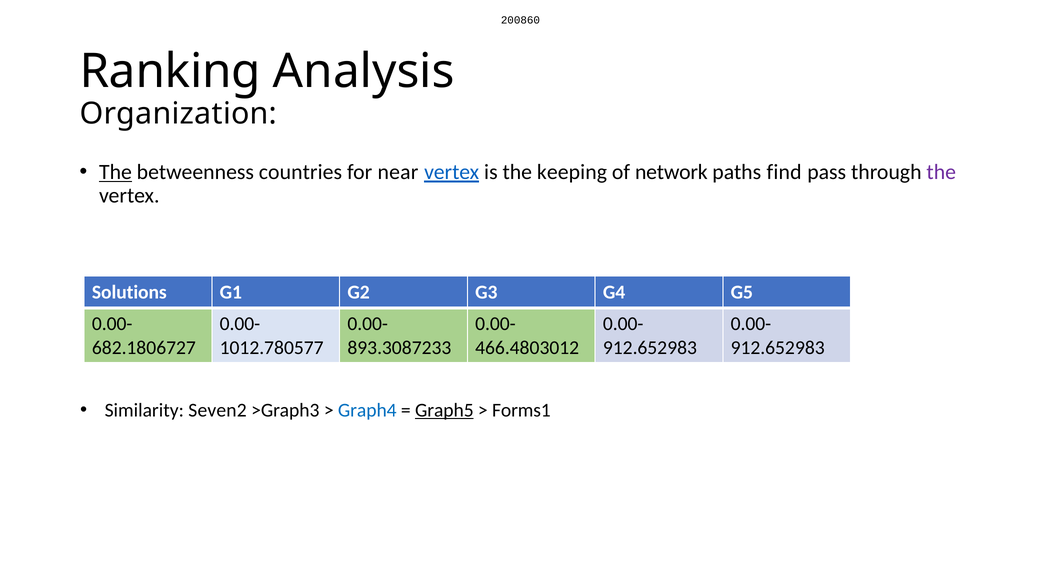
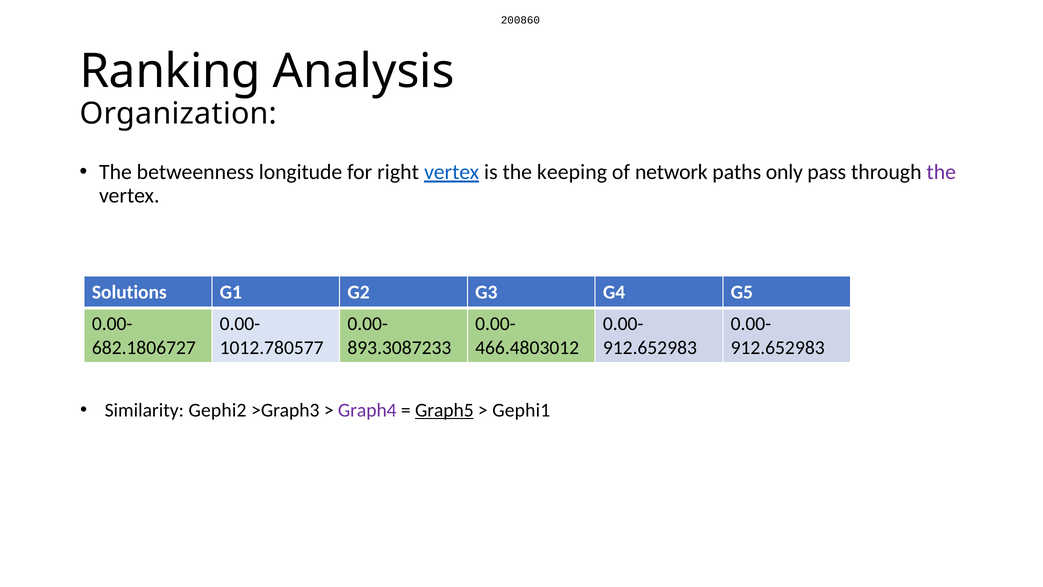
The underline: present -> none (115, 172)
countries: countries -> longitude (301, 172)
near: near -> right (398, 172)
find: find -> only (784, 172)
Seven2: Seven2 -> Gephi2 (217, 410)
Graph4 colour: blue -> purple (367, 410)
Forms1: Forms1 -> Gephi1 (521, 410)
